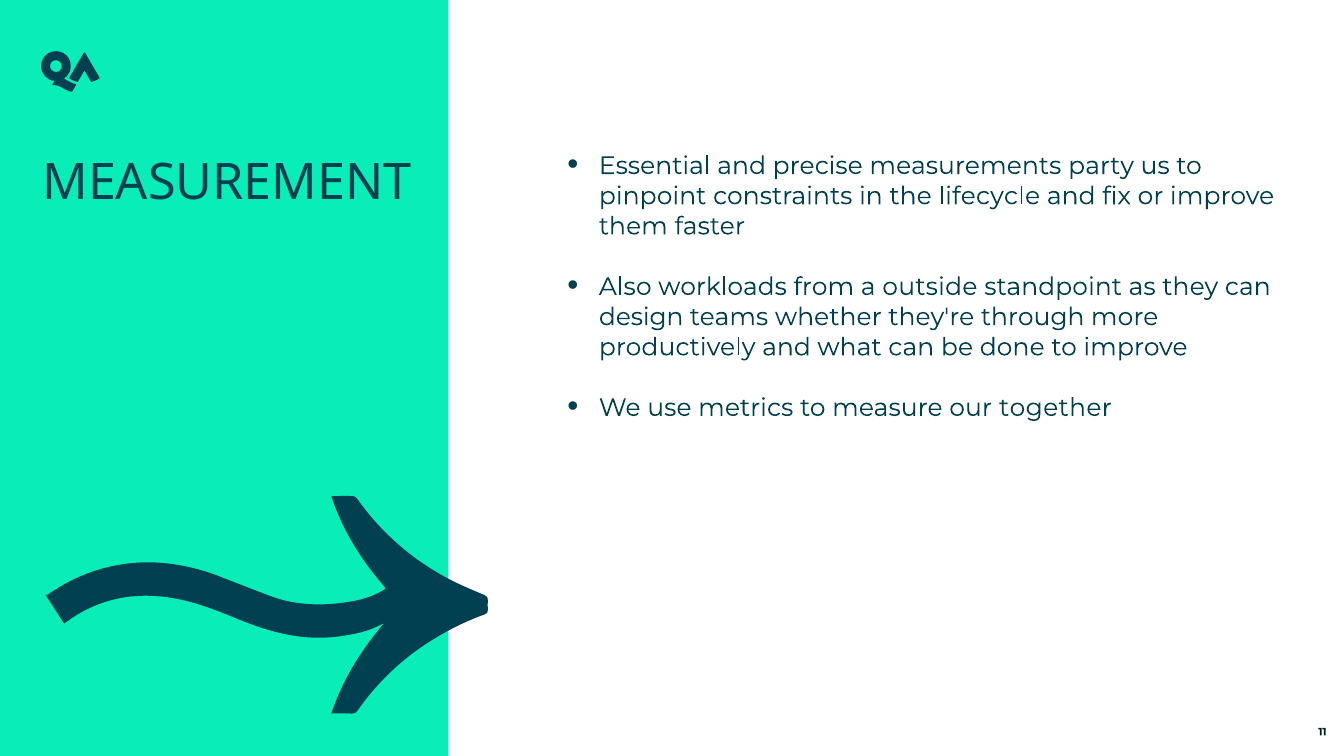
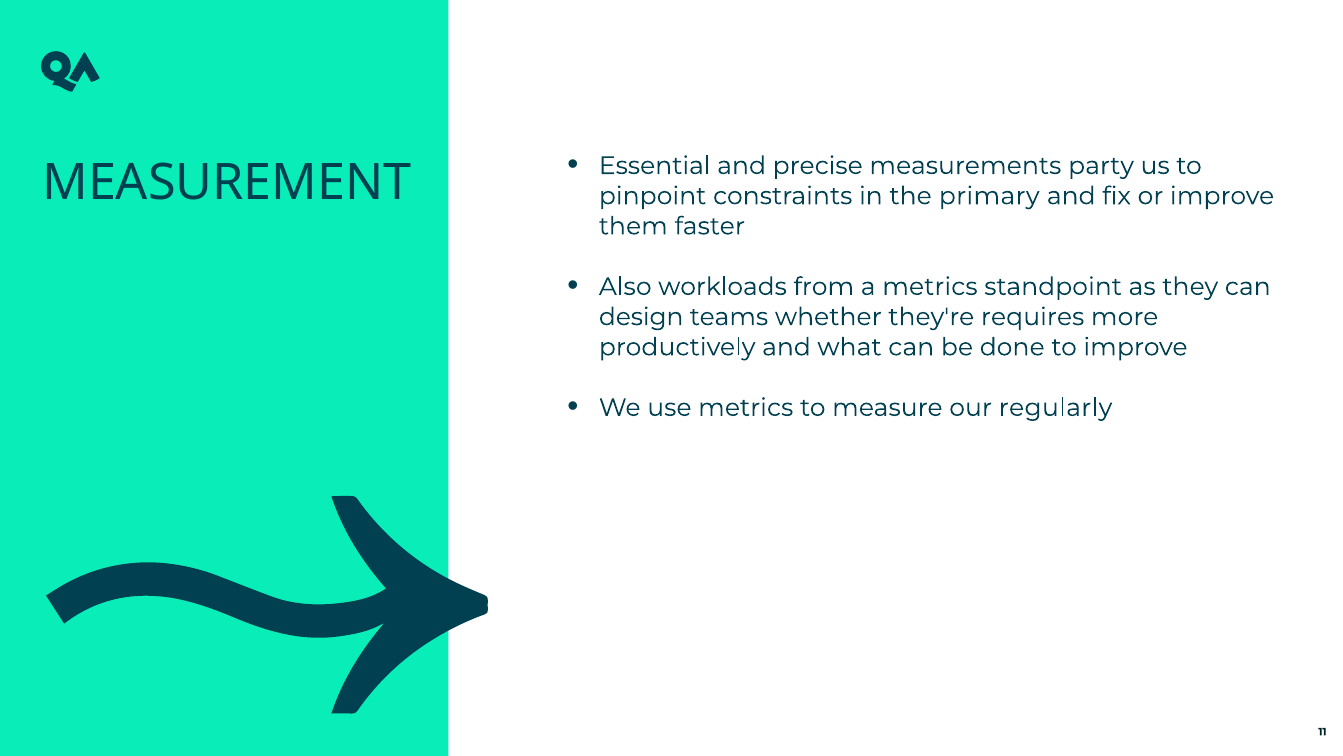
lifecycle: lifecycle -> primary (989, 196)
a outside: outside -> metrics (930, 286)
through: through -> requires (1033, 317)
together: together -> regularly (1055, 407)
